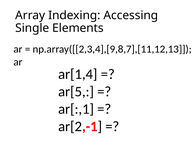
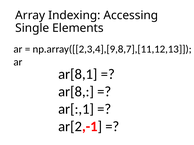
ar[1,4: ar[1,4 -> ar[8,1 (78, 74)
ar[5: ar[5 -> ar[8 (76, 92)
